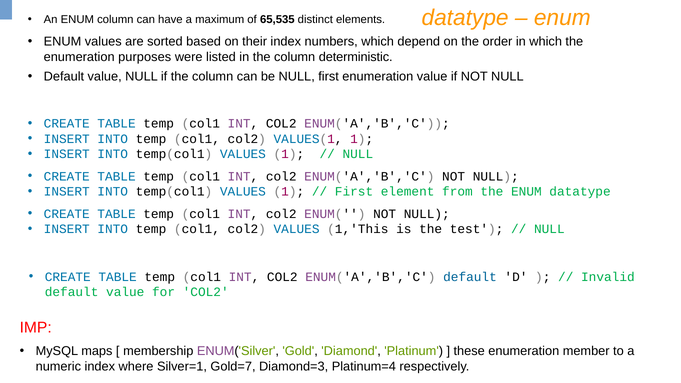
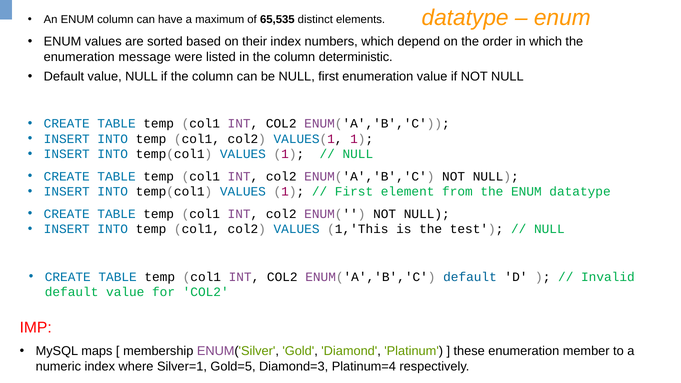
purposes: purposes -> message (145, 57)
Gold=7: Gold=7 -> Gold=5 (233, 367)
